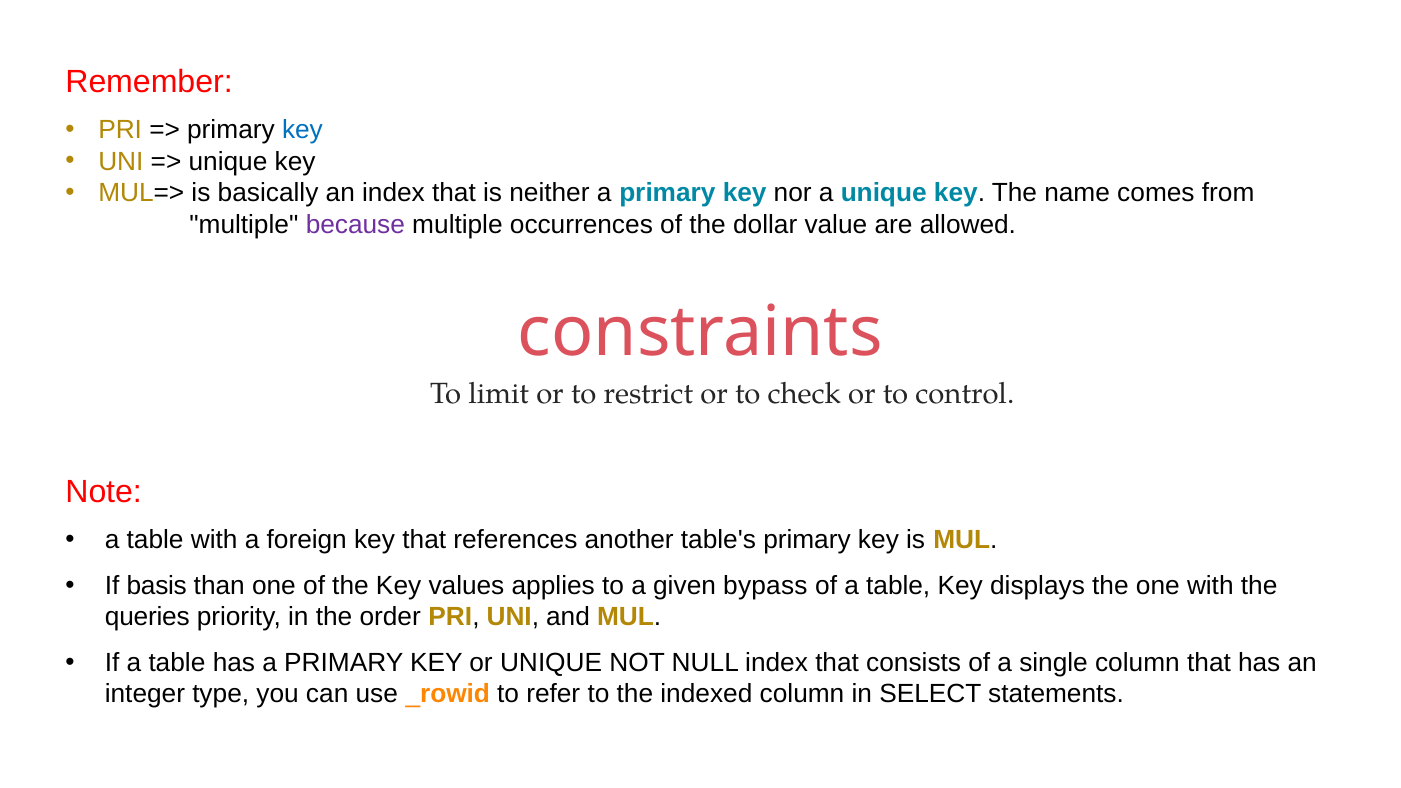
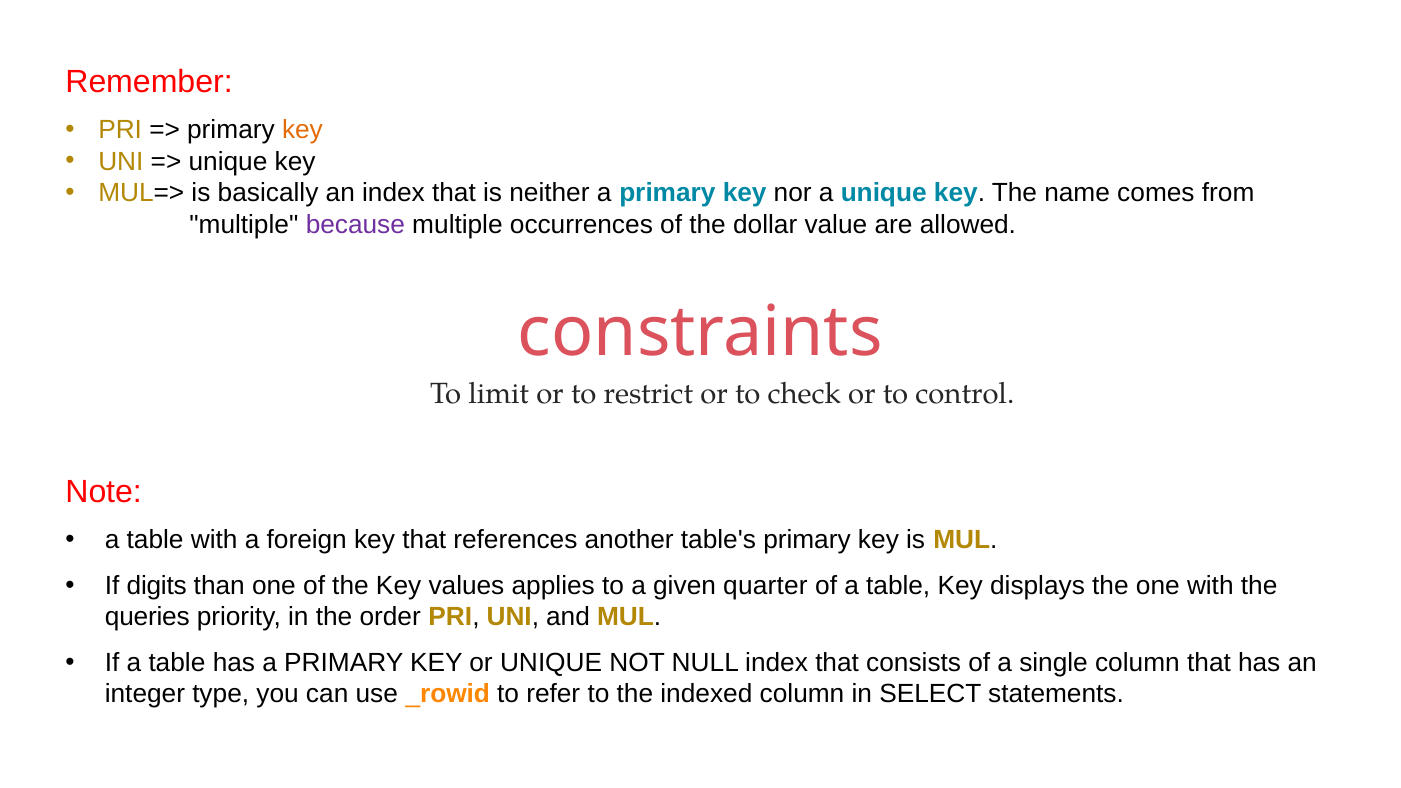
key colour: blue -> orange (302, 130)
basis: basis -> digits (157, 586)
bypass: bypass -> quarter (765, 586)
